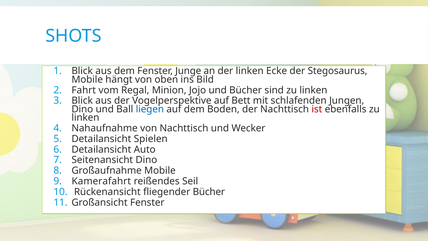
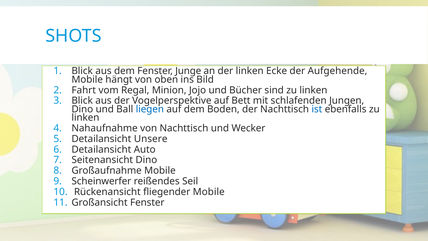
Stegosaurus: Stegosaurus -> Aufgehende (338, 71)
ist colour: red -> blue (317, 109)
Spielen: Spielen -> Unsere (151, 139)
Kamerafahrt: Kamerafahrt -> Scheinwerfer (101, 181)
fliegender Bücher: Bücher -> Mobile (209, 192)
